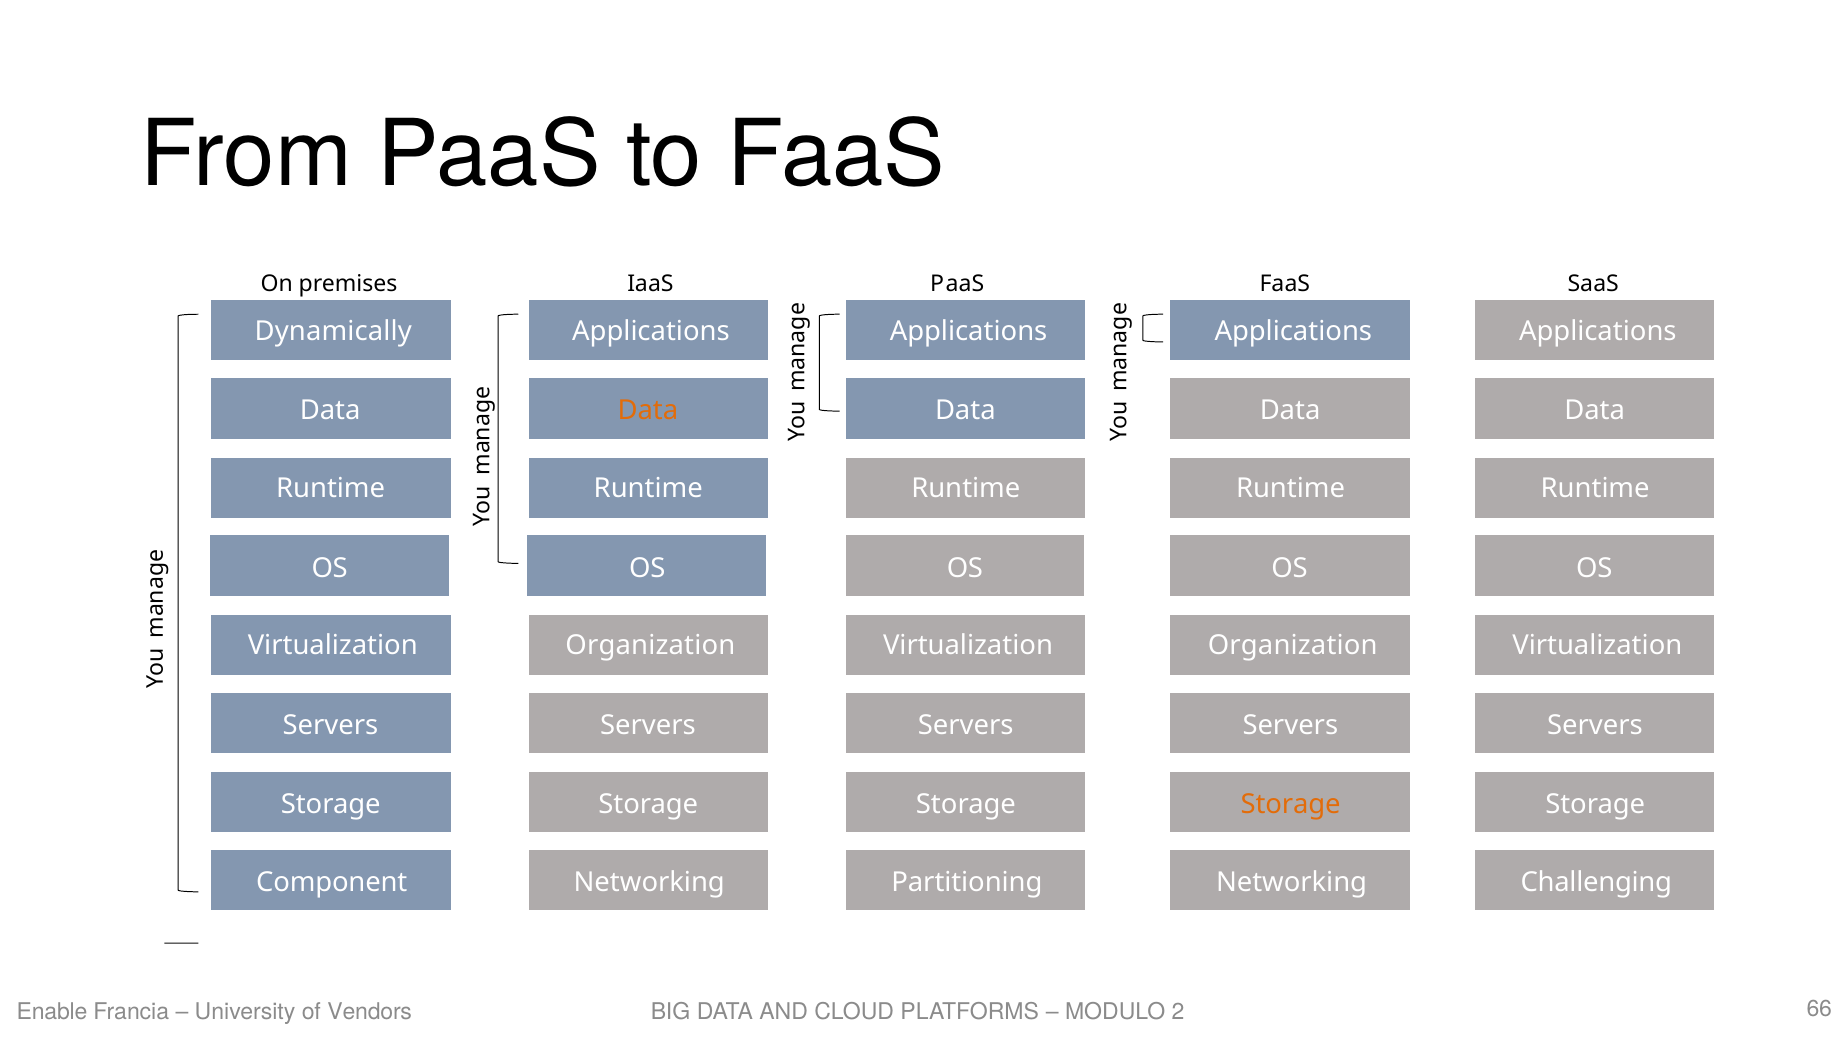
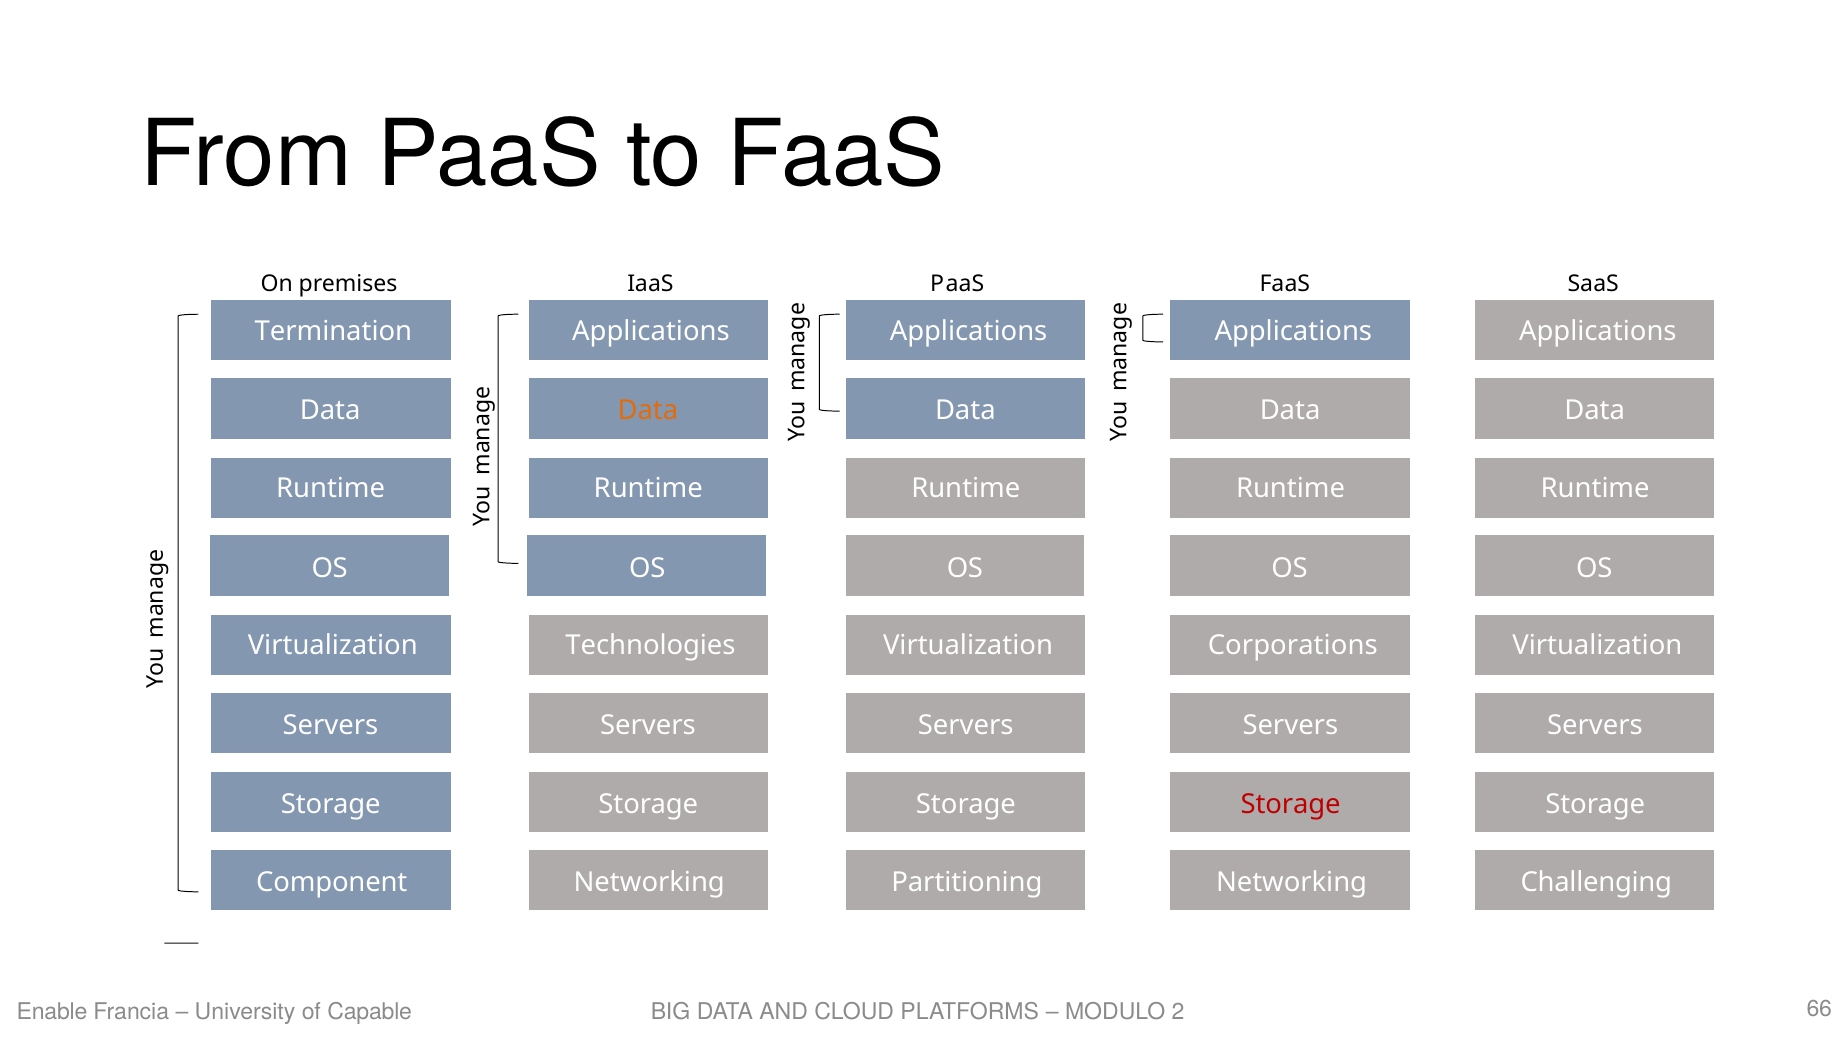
Dynamically: Dynamically -> Termination (333, 332)
Organization: Organization -> Technologies (650, 646)
Organization: Organization -> Corporations (1293, 646)
Storage colour: orange -> red (1291, 805)
Vendors: Vendors -> Capable (370, 1012)
